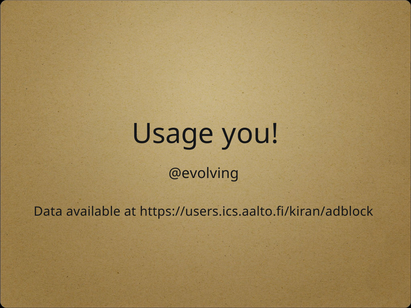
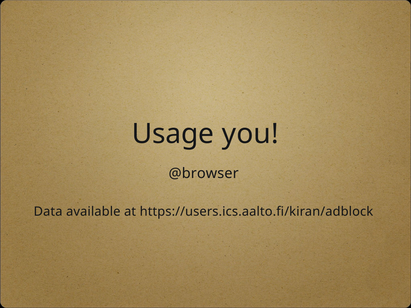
@evolving: @evolving -> @browser (204, 173)
